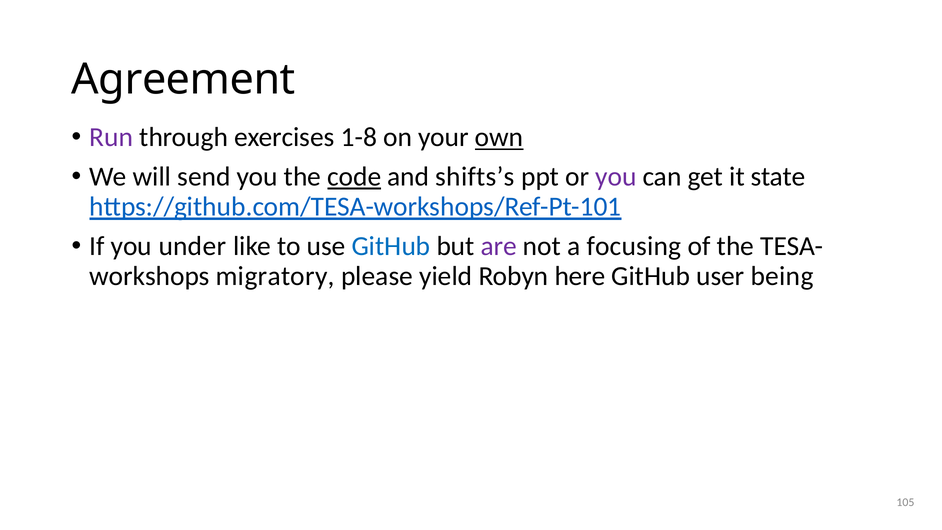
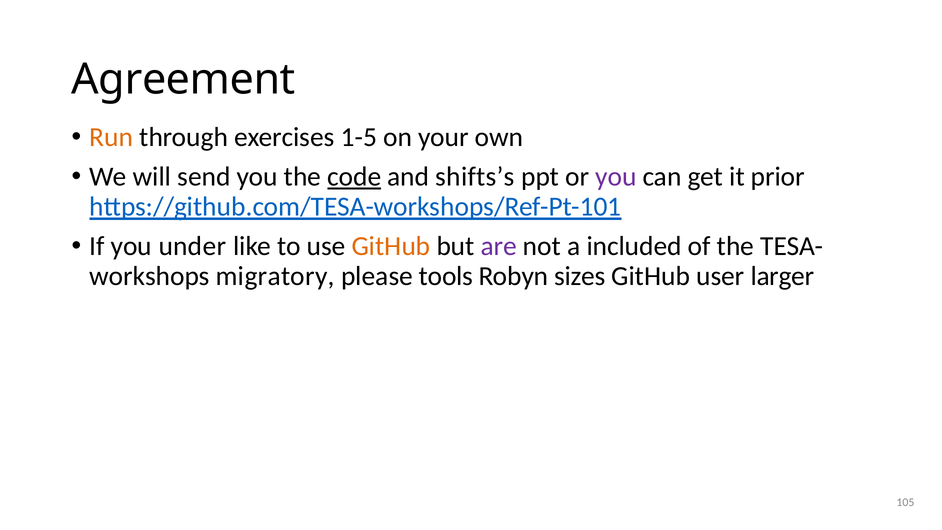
Run colour: purple -> orange (111, 137)
1-8: 1-8 -> 1-5 (359, 137)
own underline: present -> none (499, 137)
state: state -> prior (778, 177)
GitHub colour: blue -> orange (391, 246)
focusing: focusing -> included (634, 246)
yield: yield -> tools (446, 276)
here: here -> sizes (580, 276)
being: being -> larger (782, 276)
